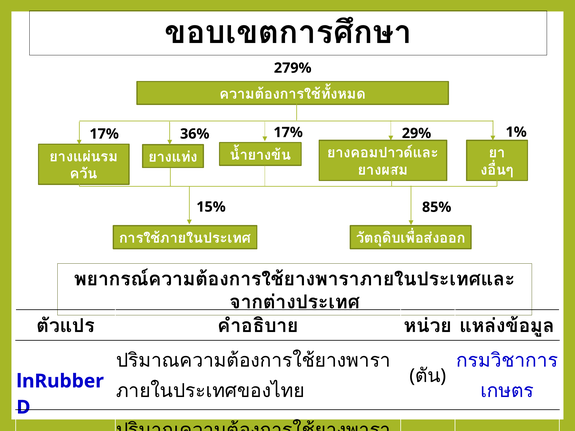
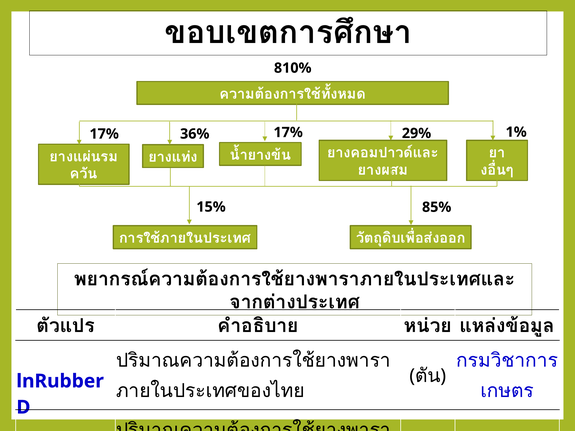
279%: 279% -> 810% (293, 68)
